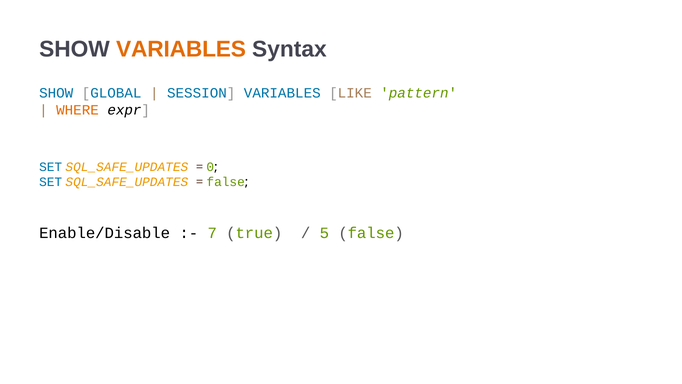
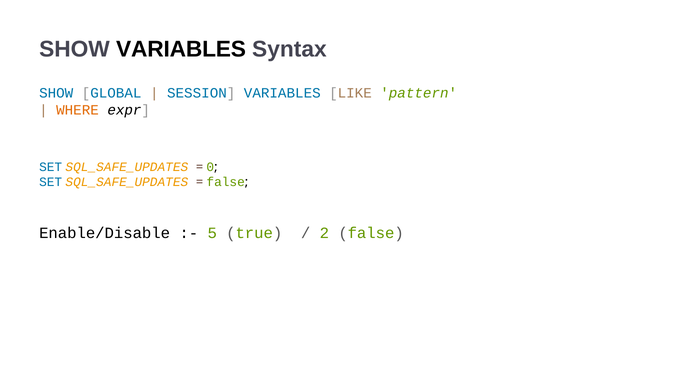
VARIABLES colour: orange -> black (181, 49)
7: 7 -> 5 (212, 233)
5: 5 -> 2 (324, 233)
